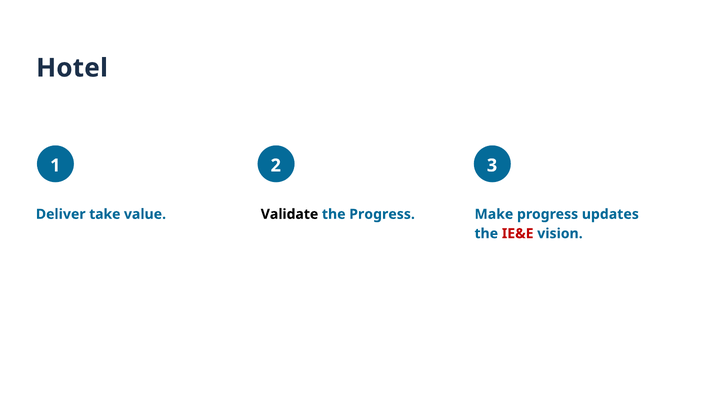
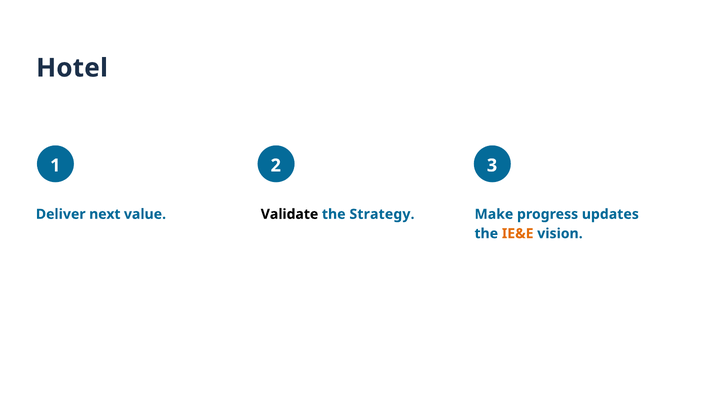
take: take -> next (105, 215)
the Progress: Progress -> Strategy (382, 215)
IE&E colour: red -> orange (518, 234)
